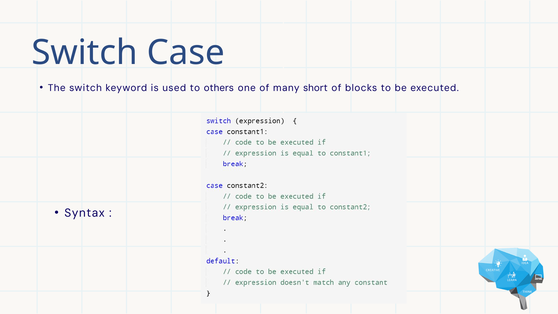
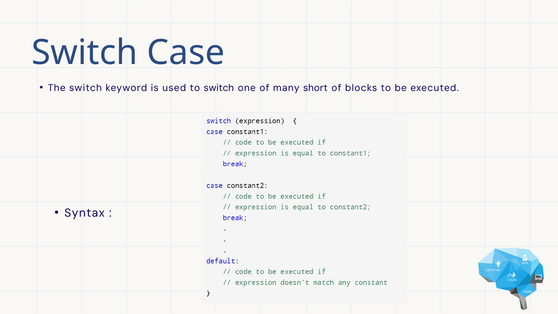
to others: others -> switch (219, 88)
